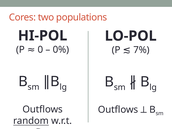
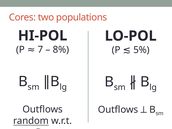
0: 0 -> 7 (40, 50)
0%: 0% -> 8% (61, 50)
7%: 7% -> 5% (141, 50)
